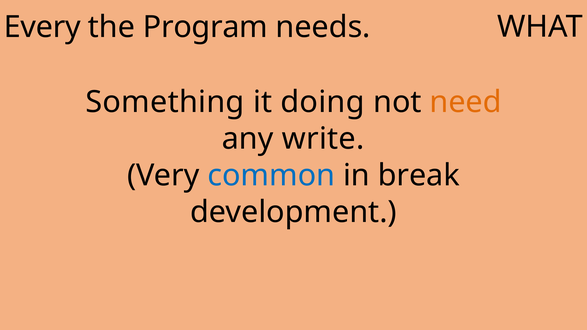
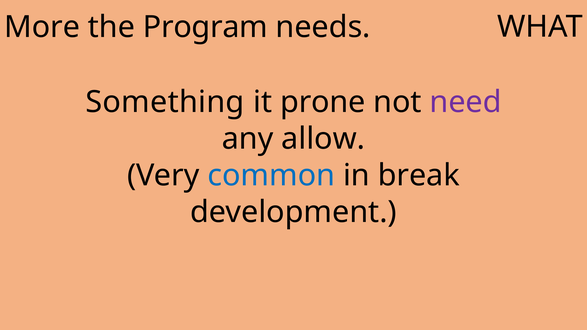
Every: Every -> More (42, 27)
doing: doing -> prone (323, 102)
need colour: orange -> purple (466, 102)
write: write -> allow (323, 139)
